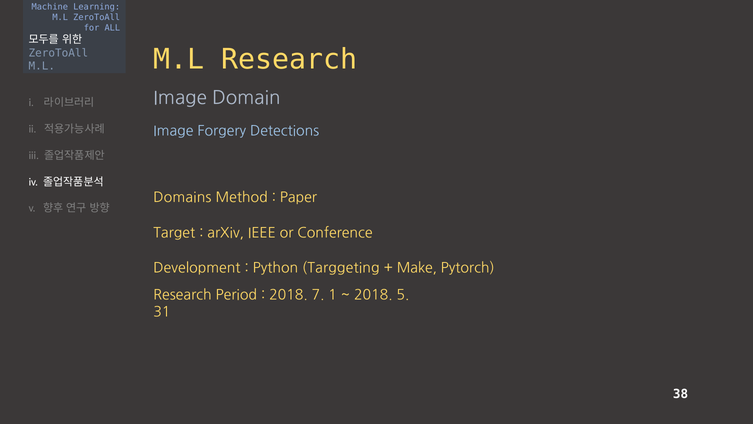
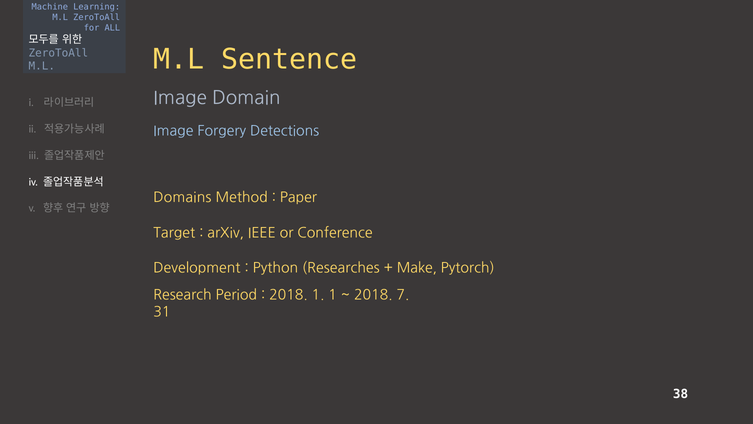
M.L Research: Research -> Sentence (289, 59)
Targgeting: Targgeting -> Researches (341, 268)
2018 7: 7 -> 1 (318, 295)
5: 5 -> 7 (403, 295)
